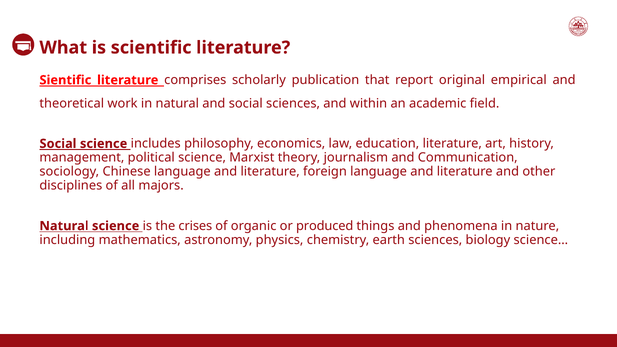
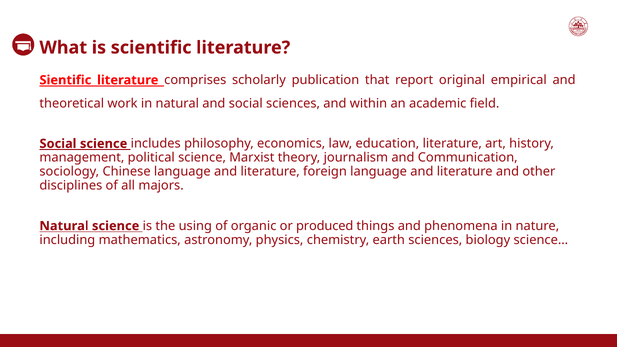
crises: crises -> using (195, 226)
